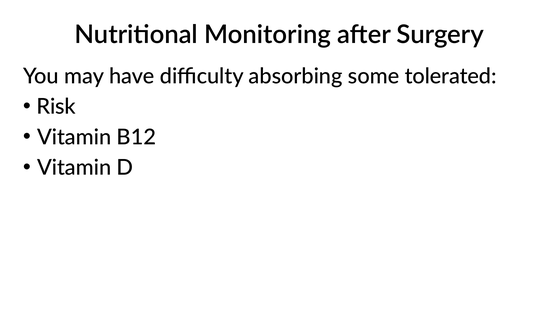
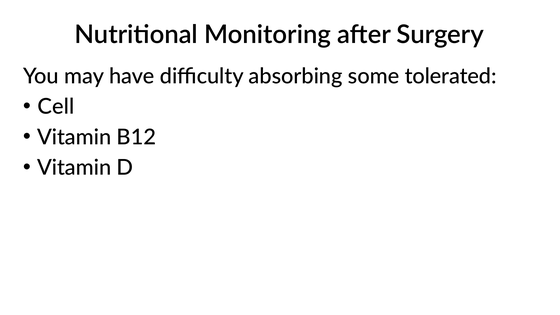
Risk: Risk -> Cell (56, 107)
